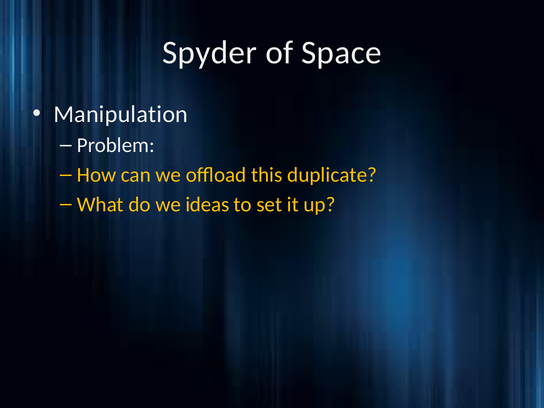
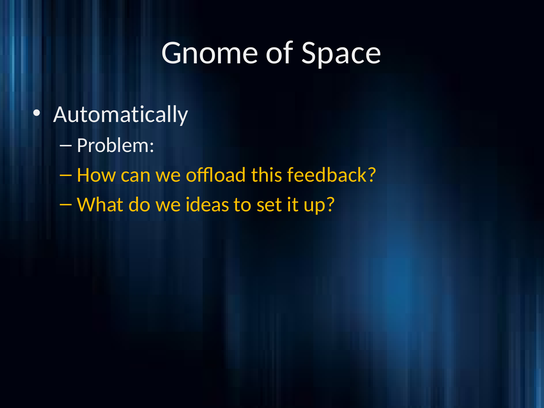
Spyder: Spyder -> Gnome (210, 53)
Manipulation: Manipulation -> Automatically (121, 114)
duplicate: duplicate -> feedback (332, 175)
